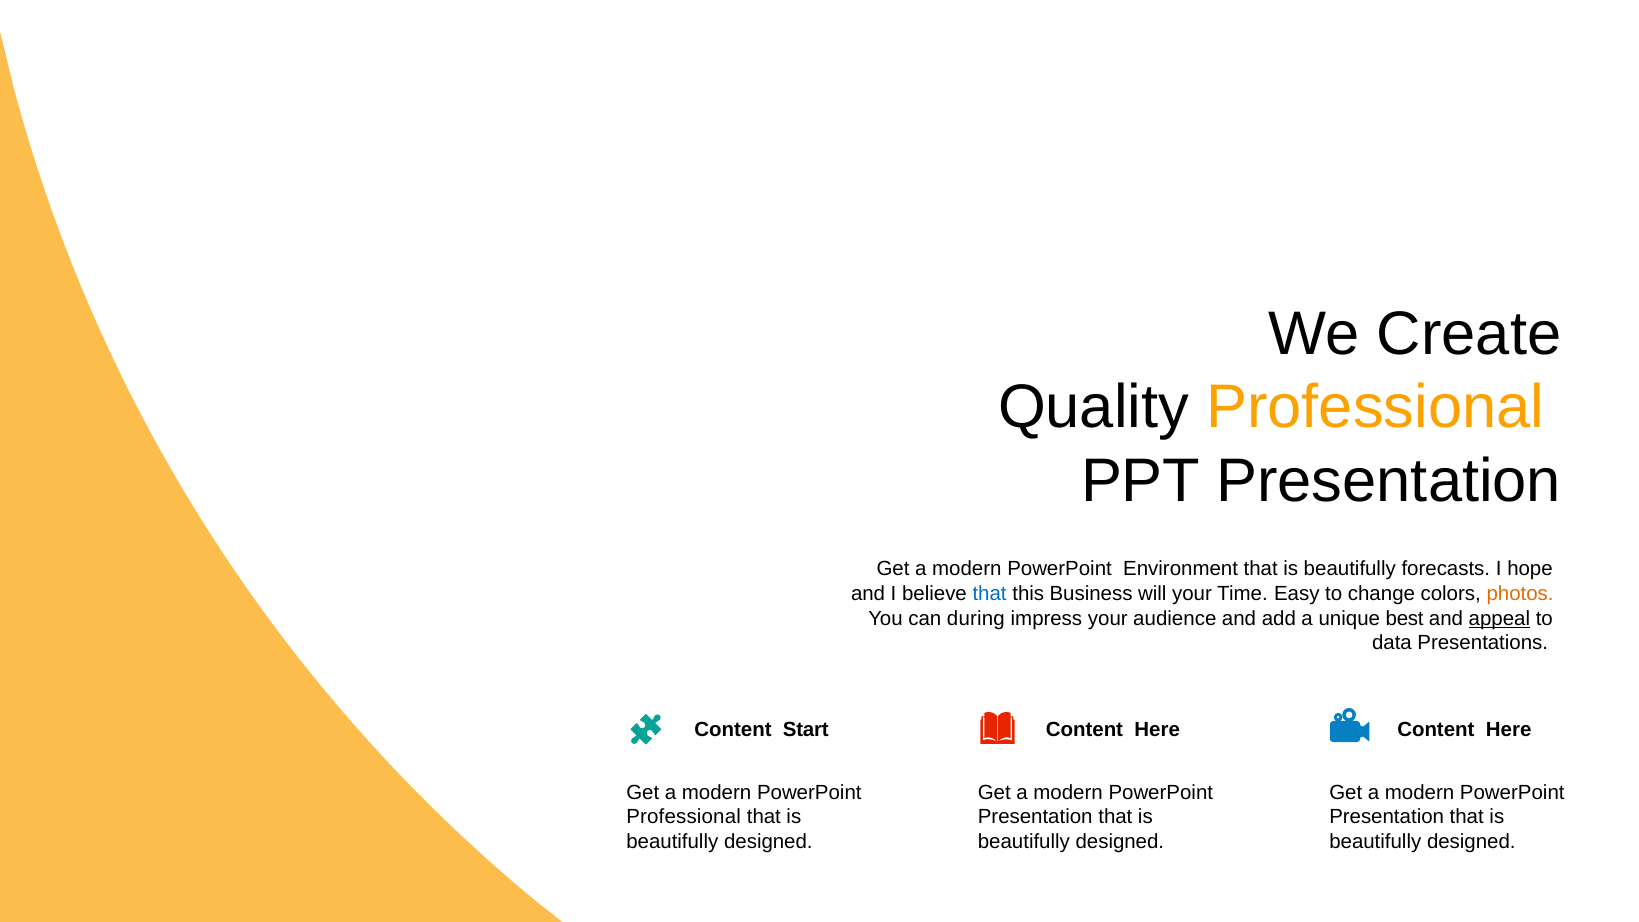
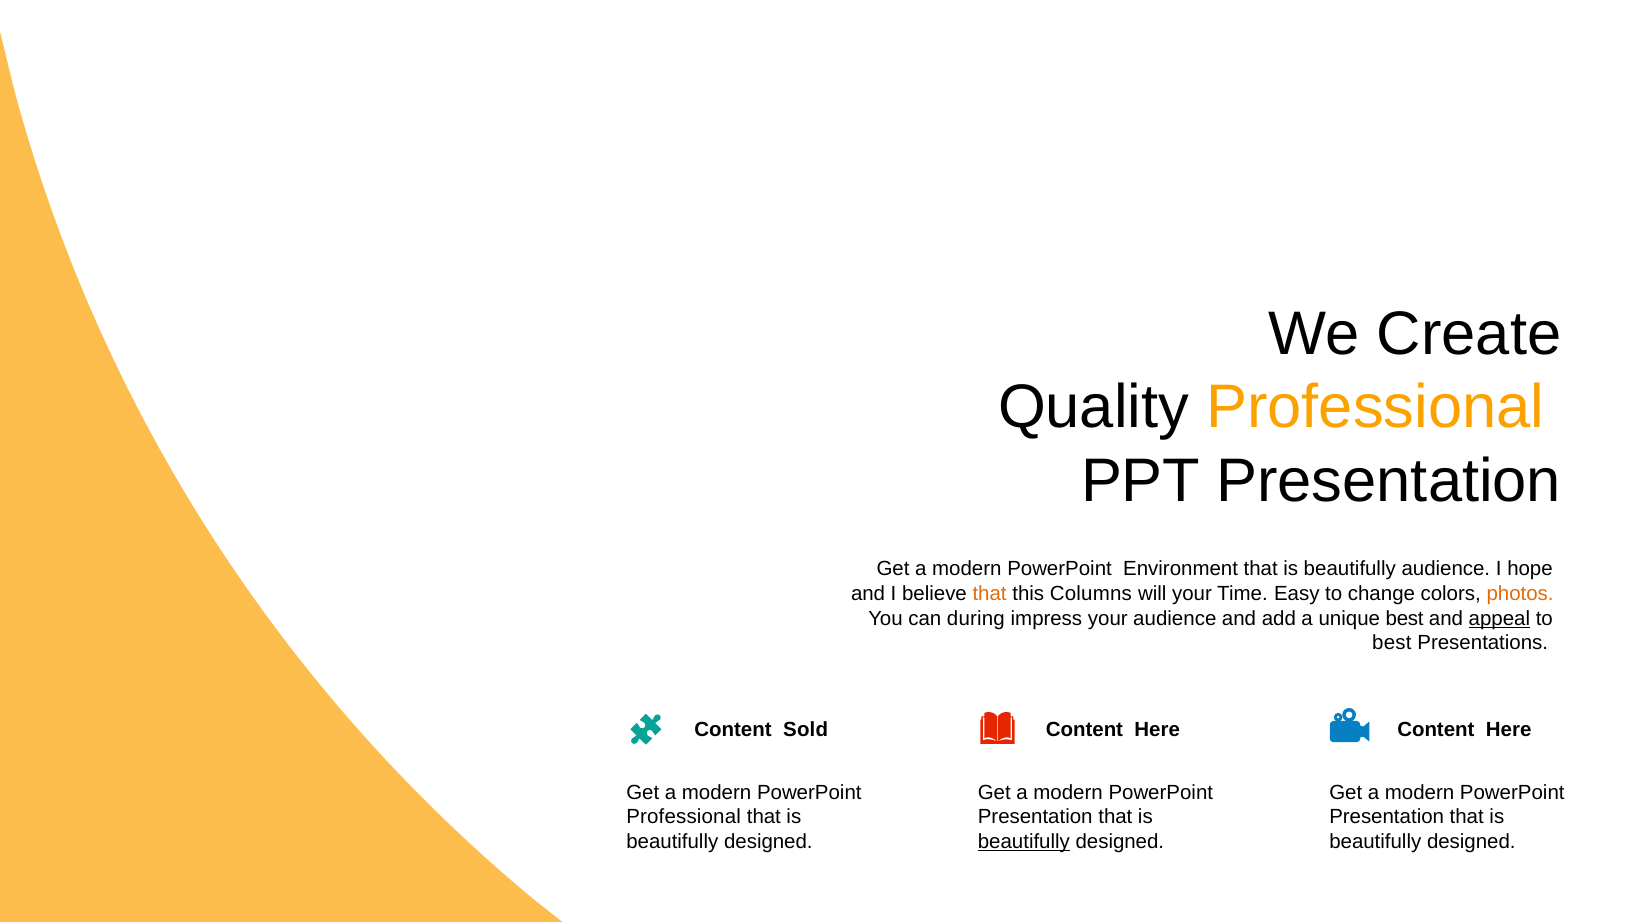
beautifully forecasts: forecasts -> audience (1446, 569)
that colour: blue -> orange (990, 594)
Business: Business -> Columns (1091, 594)
data: data -> best (1392, 643)
Start: Start -> Sold (806, 730)
beautifully underline: none -> present (1024, 841)
